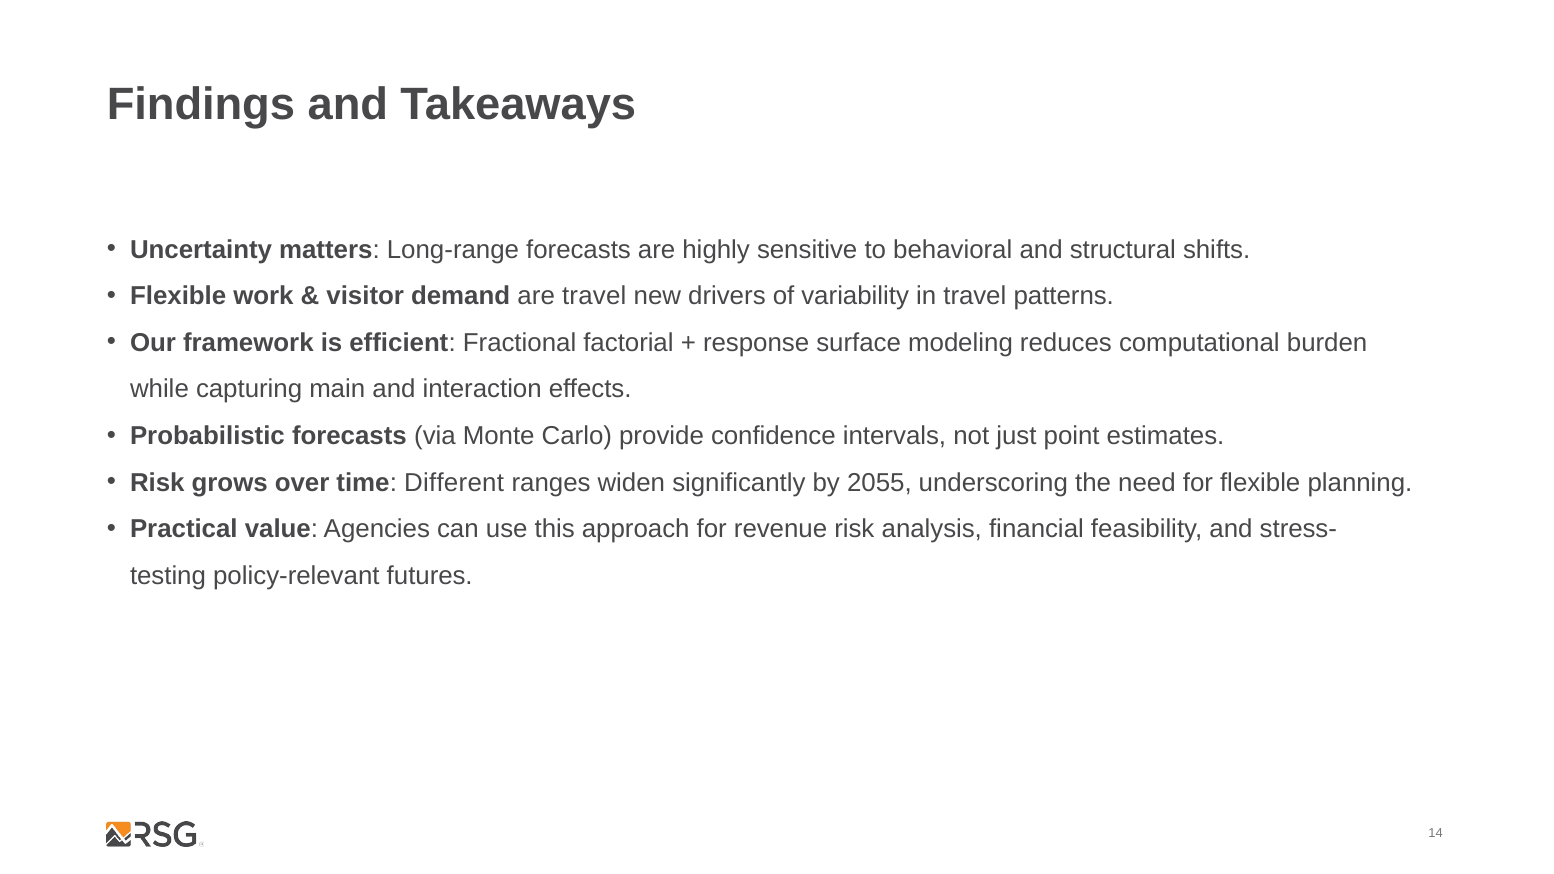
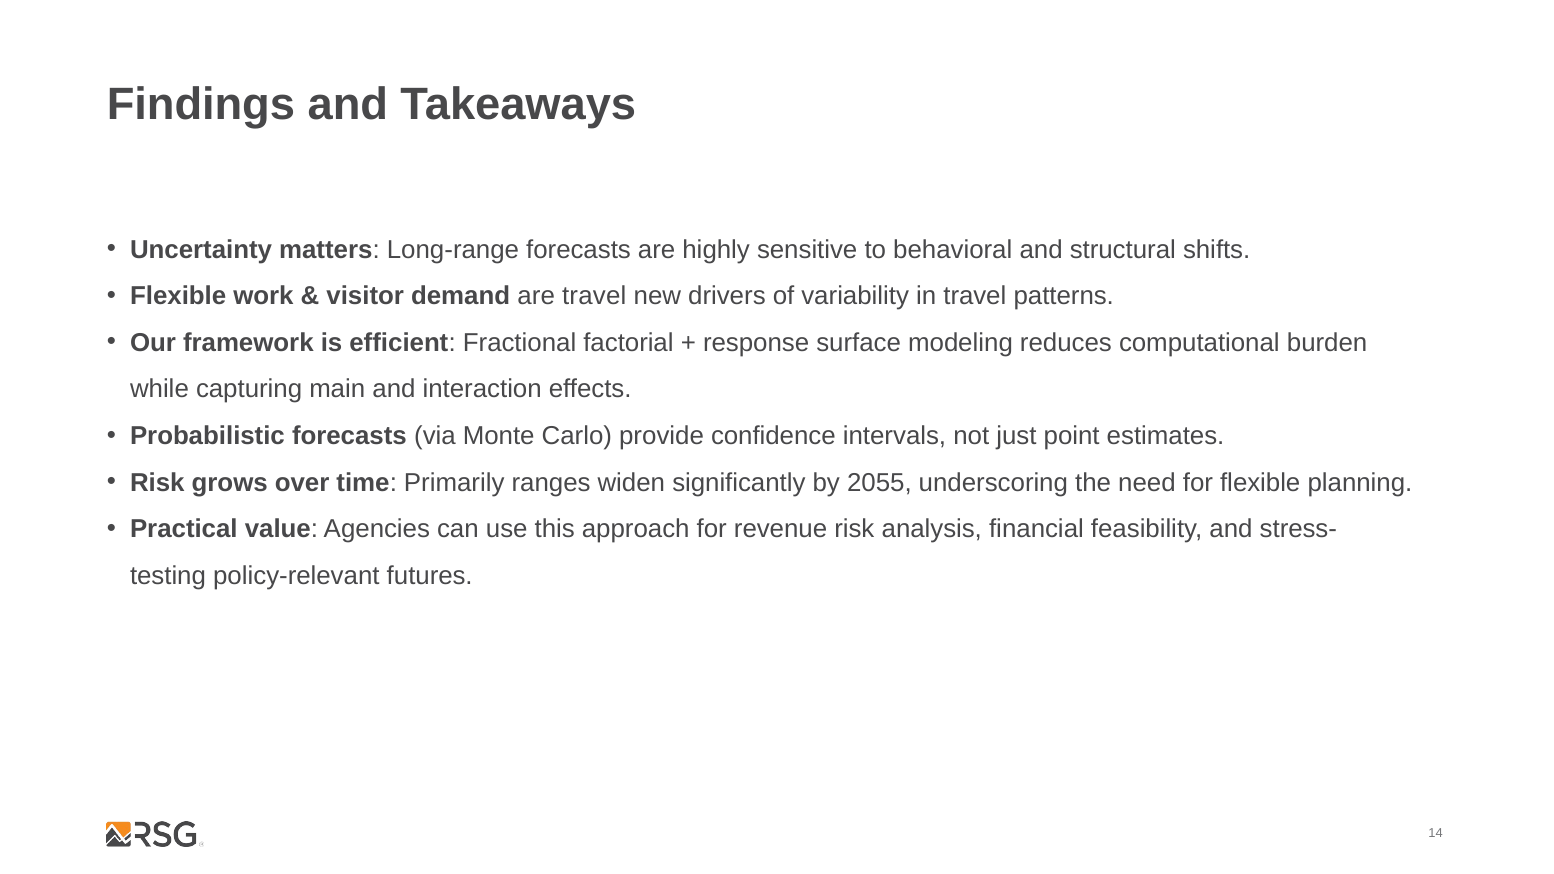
Different: Different -> Primarily (454, 483)
